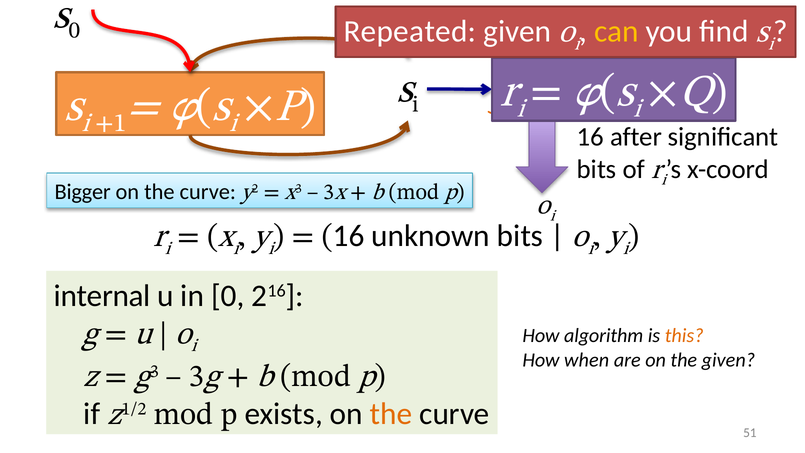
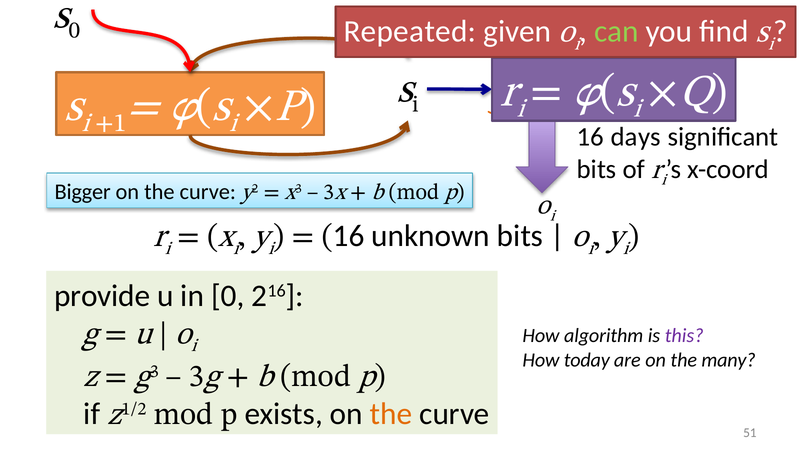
can colour: yellow -> light green (616, 31)
after: after -> days (636, 137)
internal: internal -> provide (102, 296)
this colour: orange -> purple (684, 336)
when: when -> today (587, 360)
the given: given -> many (729, 360)
